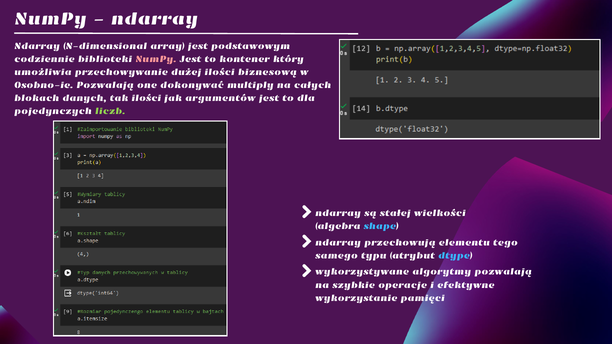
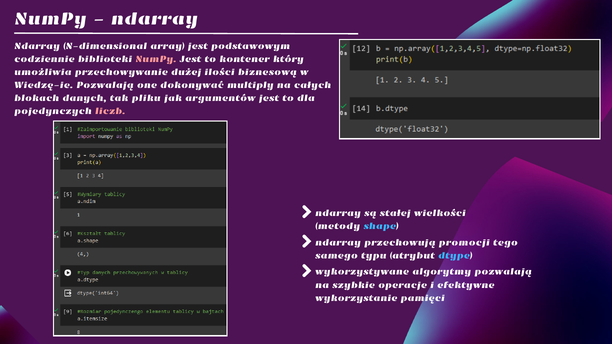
Osobno-ie: Osobno-ie -> Wiedzę-ie (44, 85)
tak ilości: ilości -> pliku (146, 98)
liczb colour: light green -> pink (110, 111)
algebra: algebra -> metody (338, 226)
elementu: elementu -> promocji (464, 243)
